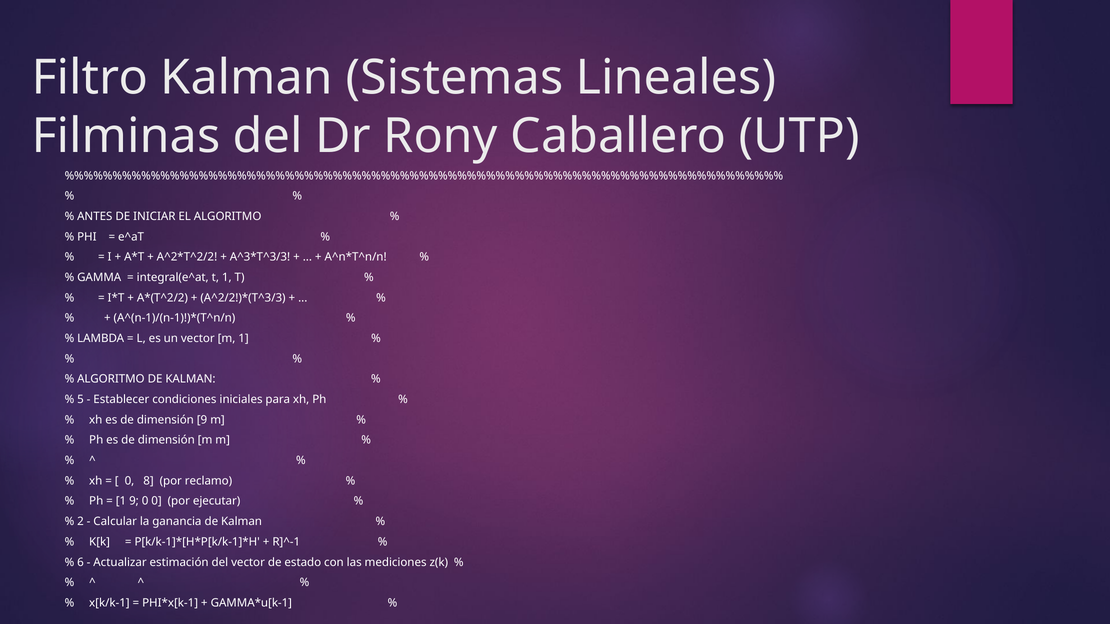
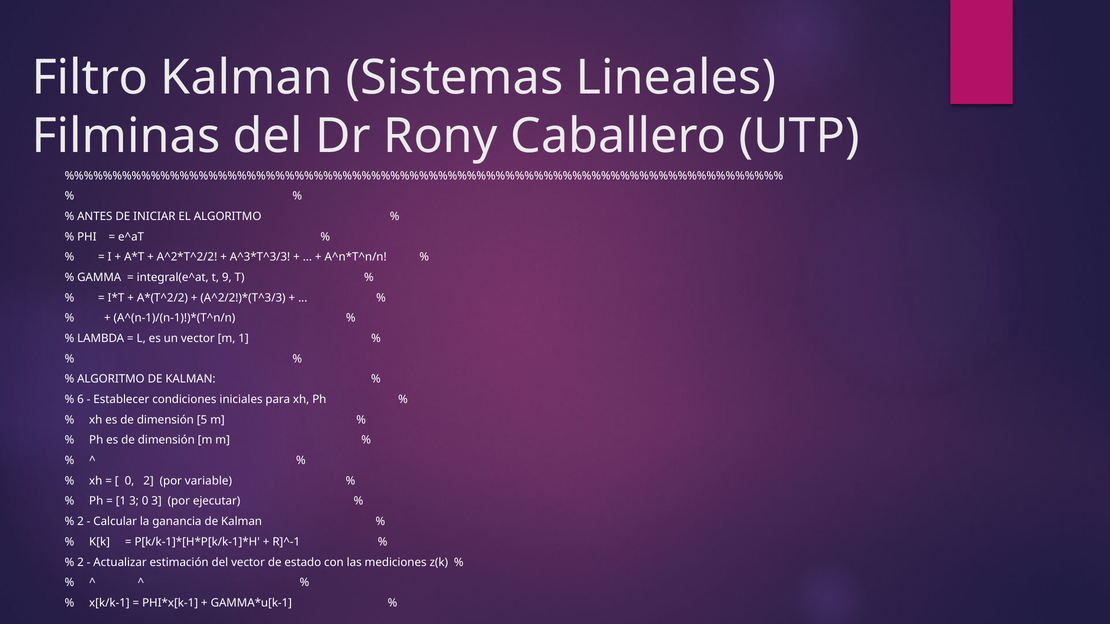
t 1: 1 -> 9 (227, 278)
5: 5 -> 6 (80, 400)
dimensión 9: 9 -> 5 (202, 420)
0 8: 8 -> 2 (148, 481)
reclamo: reclamo -> variable (208, 481)
1 9: 9 -> 3 (134, 501)
0 0: 0 -> 3 (157, 501)
6: 6 -> 2 (80, 563)
